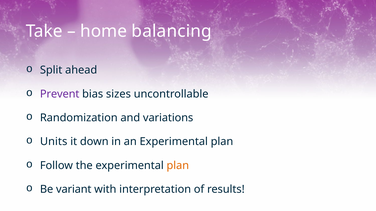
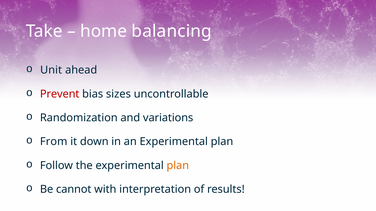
Split: Split -> Unit (51, 70)
Prevent colour: purple -> red (60, 94)
Units: Units -> From (54, 142)
variant: variant -> cannot (74, 190)
